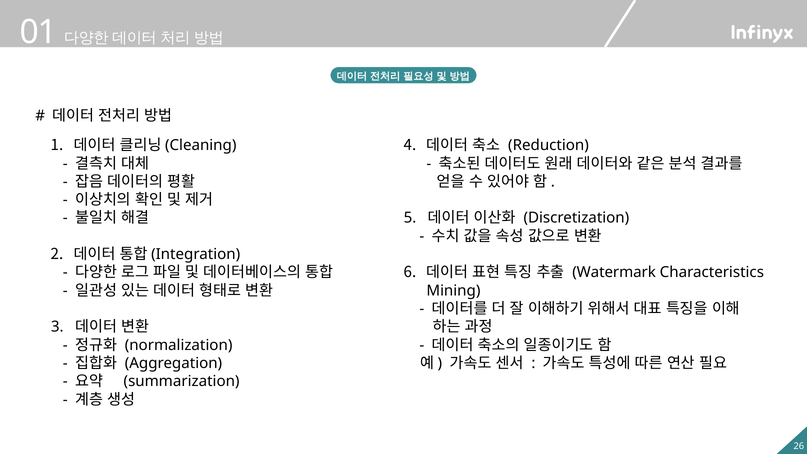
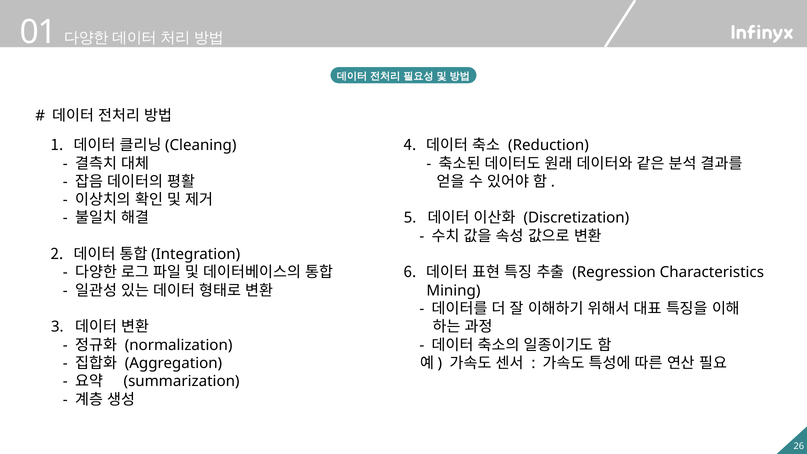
Watermark: Watermark -> Regression (614, 272)
